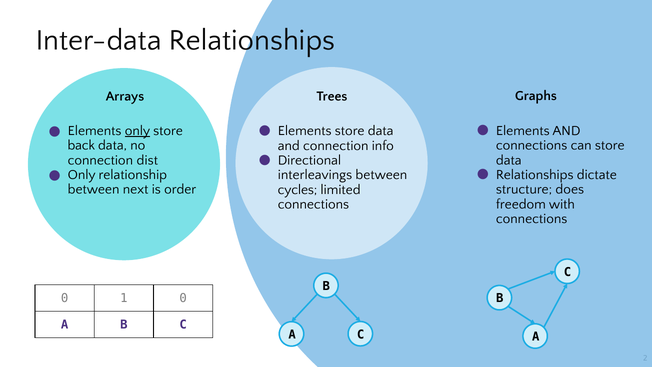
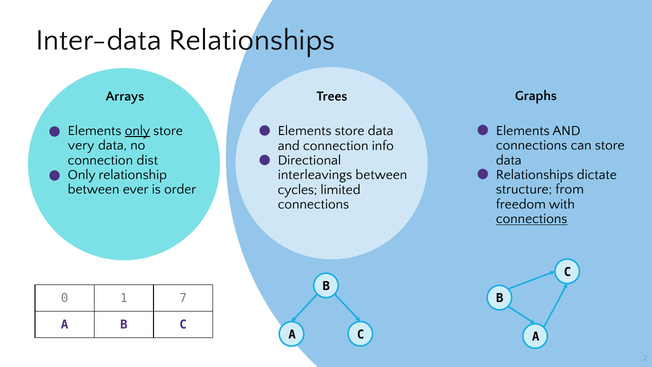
back: back -> very (81, 145)
next: next -> ever (136, 189)
does: does -> from (570, 189)
connections underline: none -> present (532, 219)
1 0: 0 -> 7 (183, 298)
